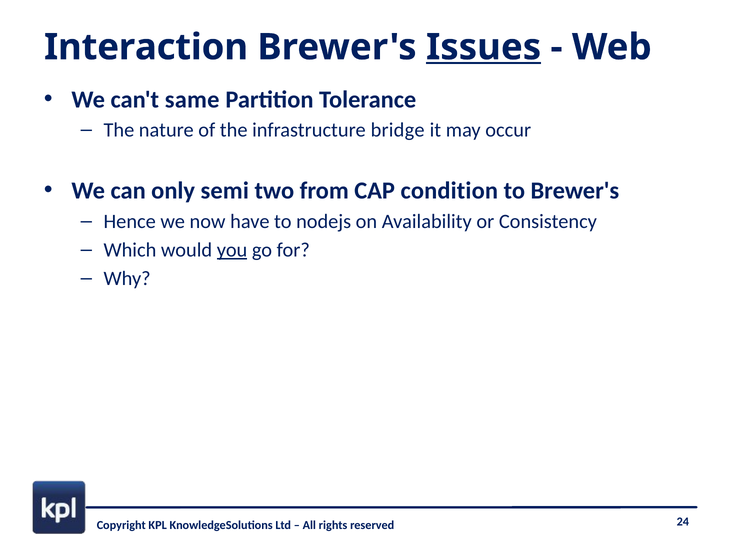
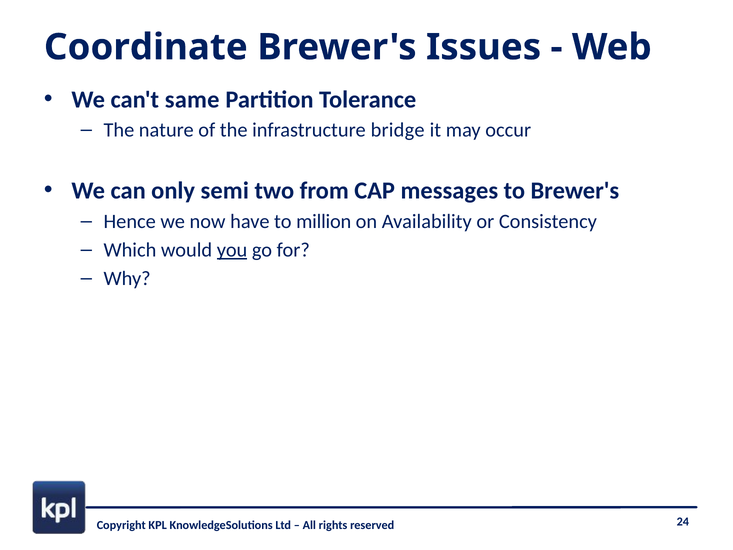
Interaction: Interaction -> Coordinate (146, 47)
Issues underline: present -> none (484, 47)
condition: condition -> messages (449, 191)
nodejs: nodejs -> million (324, 221)
